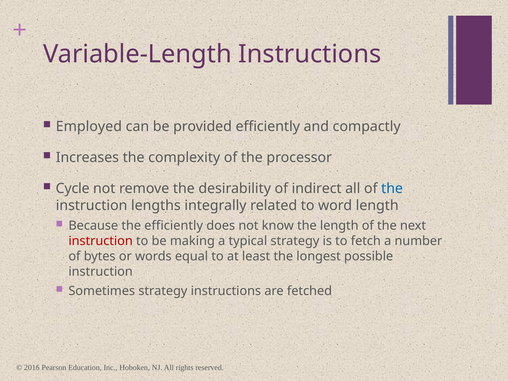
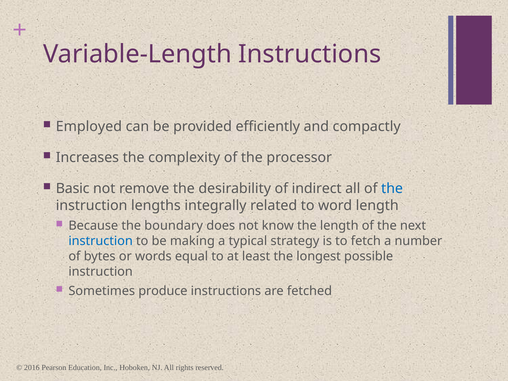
Cycle: Cycle -> Basic (73, 189)
the efficiently: efficiently -> boundary (174, 226)
instruction colour: red -> blue (101, 241)
Sometimes strategy: strategy -> produce (163, 291)
